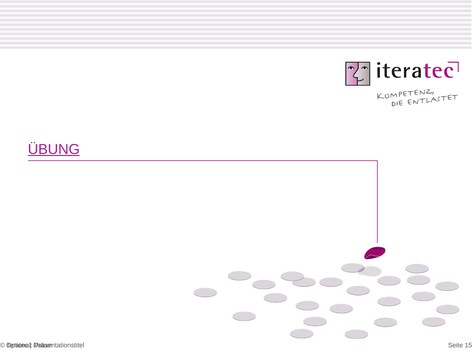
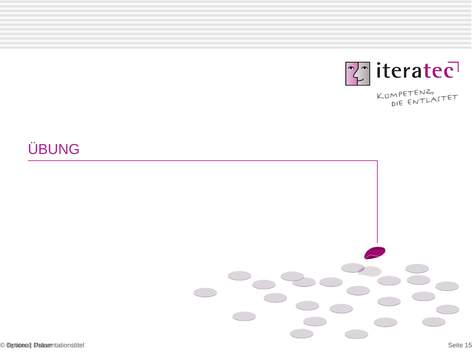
ÜBUNG underline: present -> none (54, 149)
